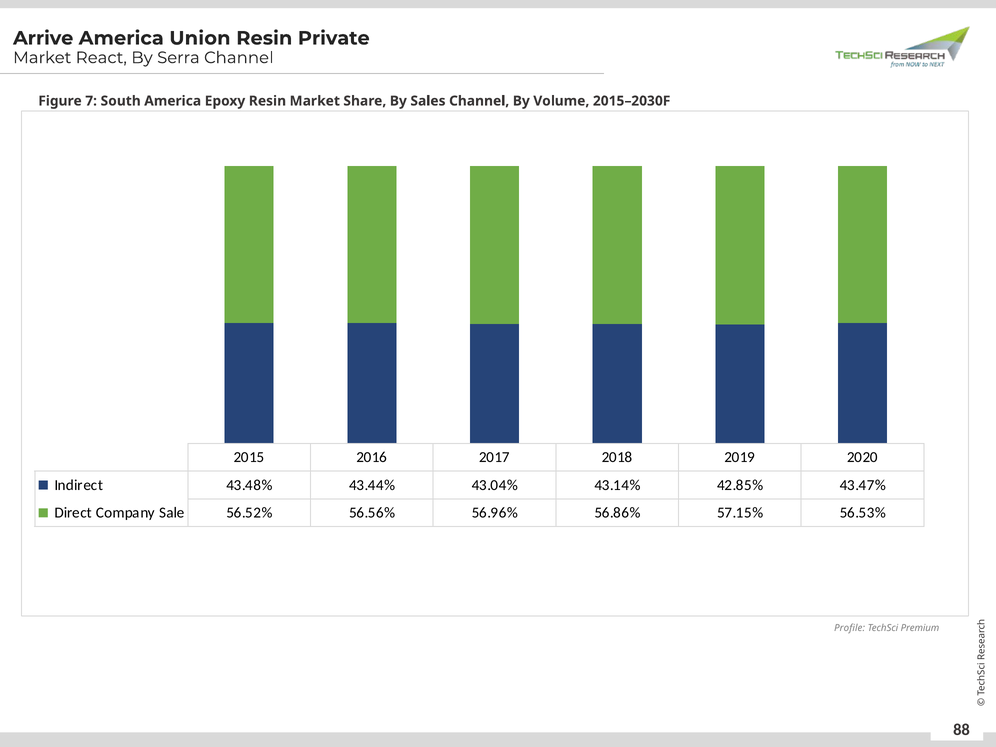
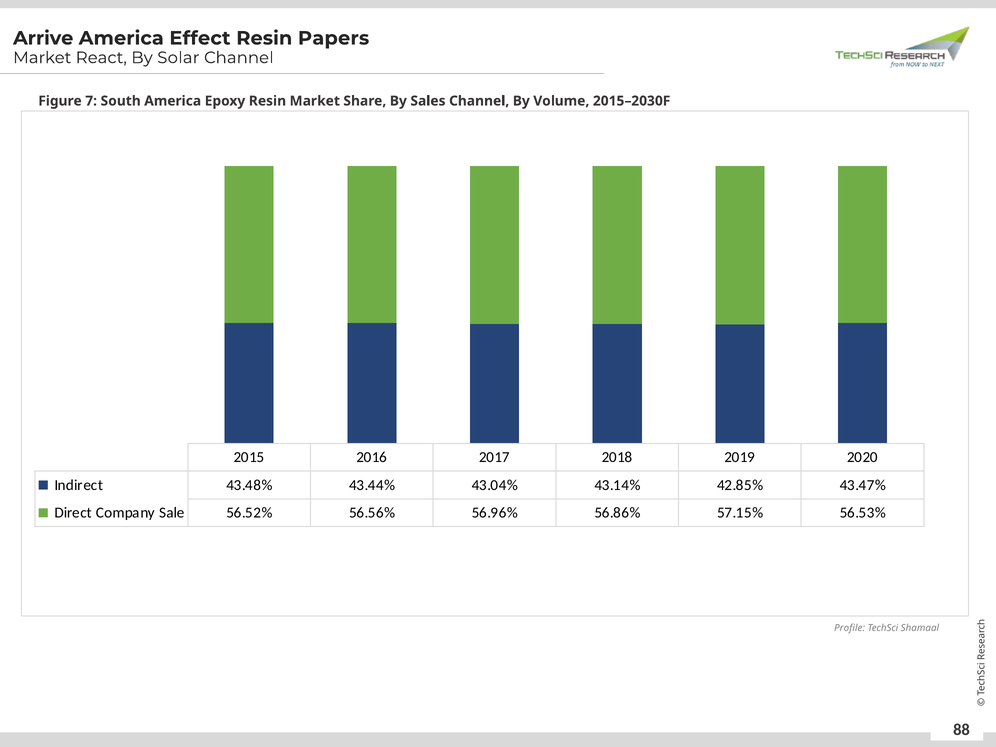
Union: Union -> Effect (200, 38)
Private: Private -> Papers (334, 38)
Serra: Serra -> Solar (178, 58)
Premium: Premium -> Shamaal (920, 628)
